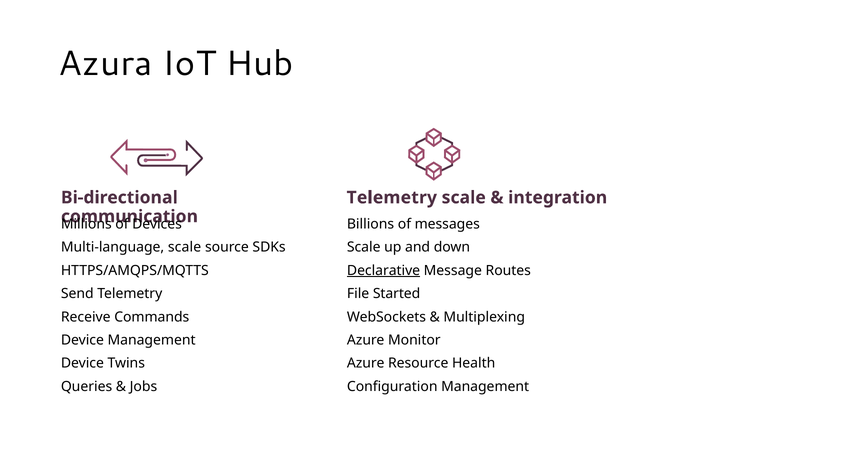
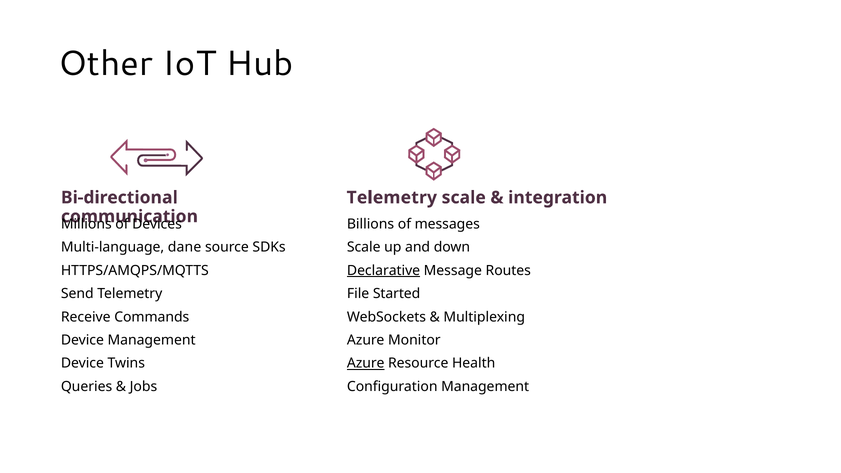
Azura: Azura -> Other (106, 64)
Multi-language scale: scale -> dane (185, 247)
Azure underline: none -> present (366, 363)
